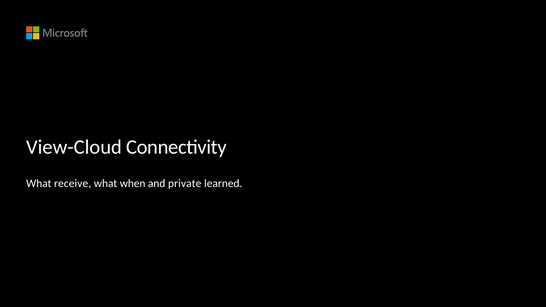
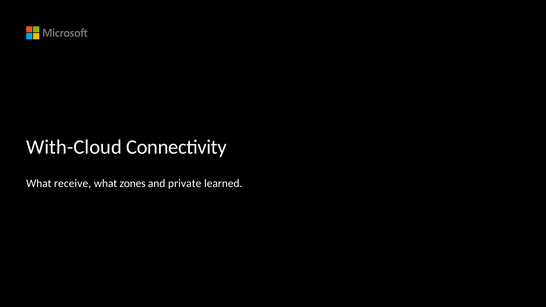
View-Cloud: View-Cloud -> With-Cloud (74, 147)
when: when -> zones (133, 184)
